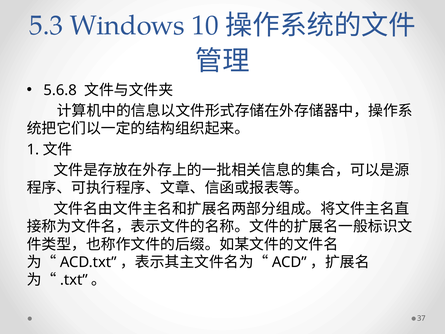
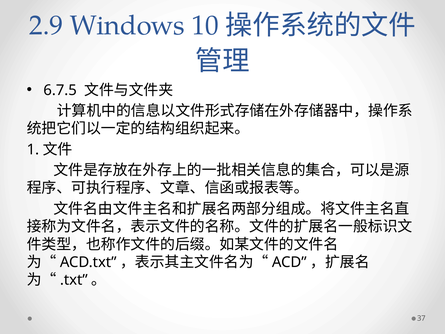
5.3: 5.3 -> 2.9 (46, 25)
5.6.8: 5.6.8 -> 6.7.5 (60, 90)
